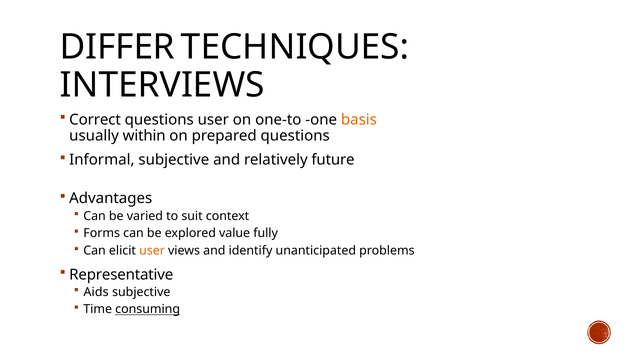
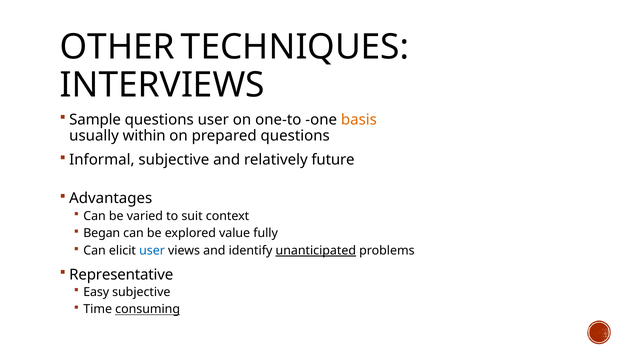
DIFFER: DIFFER -> OTHER (117, 47)
Correct: Correct -> Sample (95, 120)
Forms: Forms -> Began (102, 233)
user colour: orange -> blue (152, 251)
unanticipated underline: none -> present (316, 251)
Aids: Aids -> Easy (96, 292)
